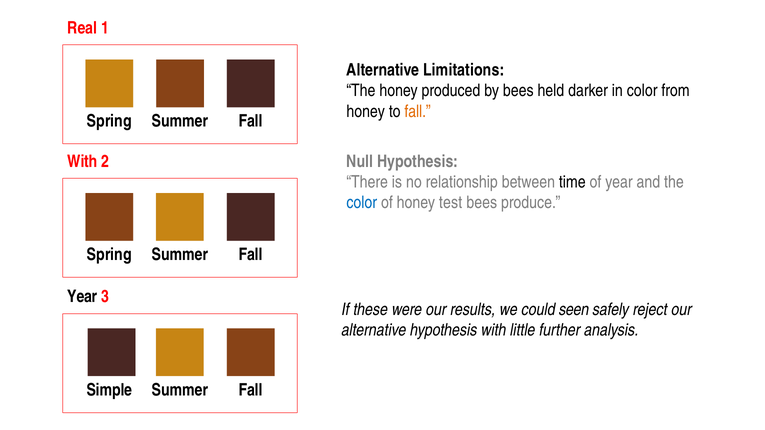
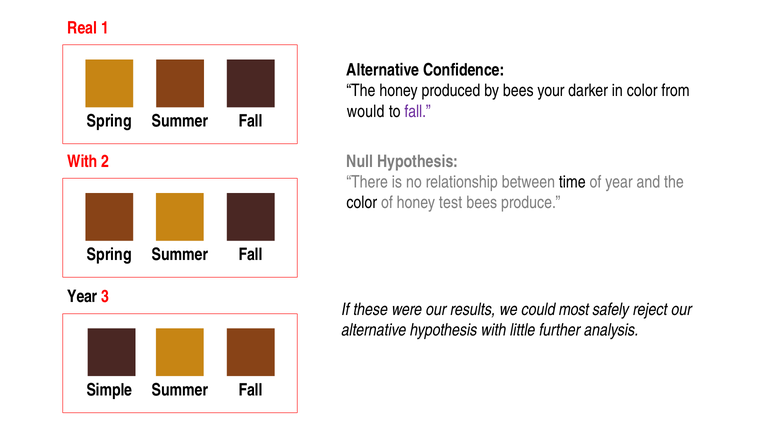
Limitations: Limitations -> Confidence (464, 70)
held: held -> your (551, 91)
honey: honey -> would (366, 112)
fall colour: orange -> purple (418, 112)
color colour: blue -> black (362, 203)
seen: seen -> most (574, 310)
